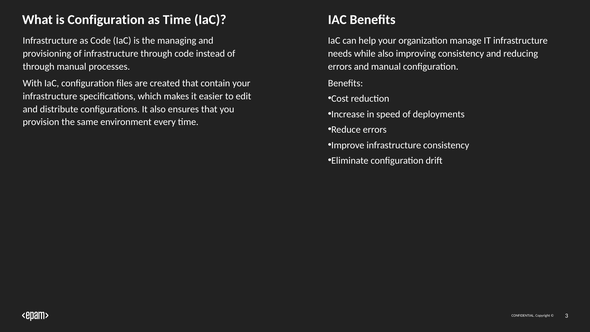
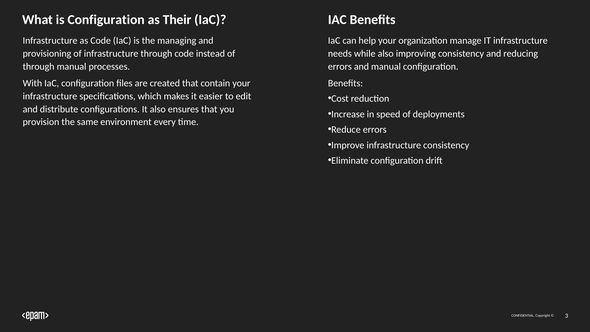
as Time: Time -> Their (177, 20)
